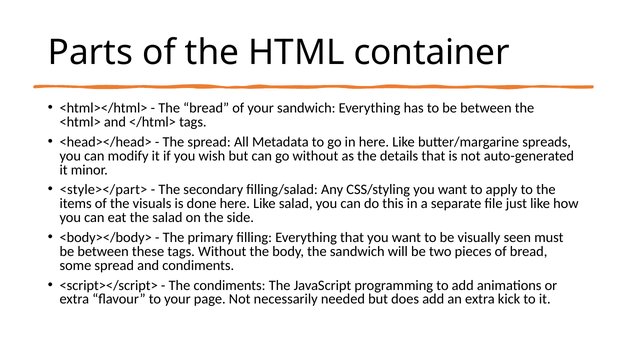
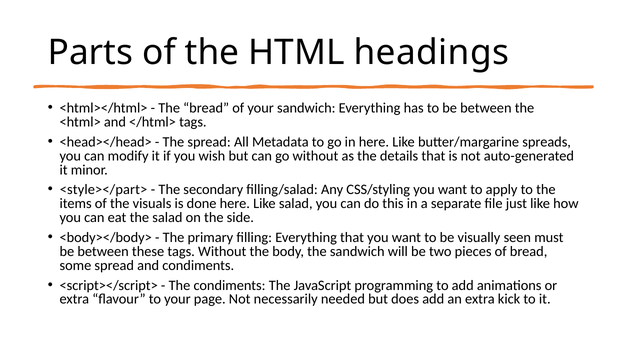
container: container -> headings (431, 53)
